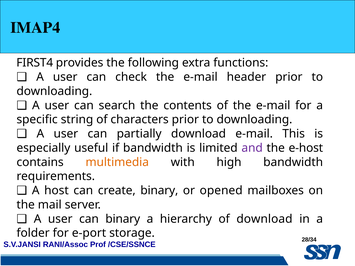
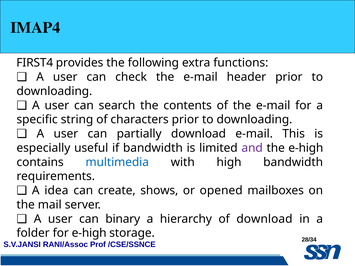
the e-host: e-host -> e-high (306, 148)
multimedia colour: orange -> blue (117, 162)
host: host -> idea (56, 191)
create binary: binary -> shows (159, 191)
for e-port: e-port -> e-high (89, 233)
